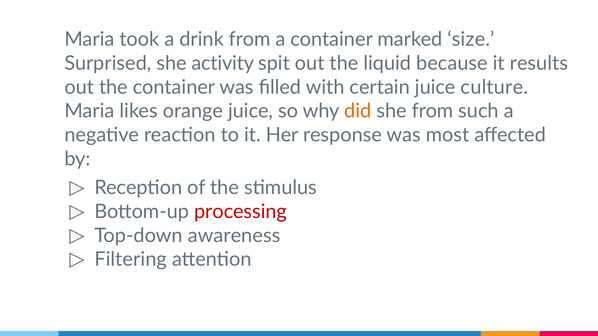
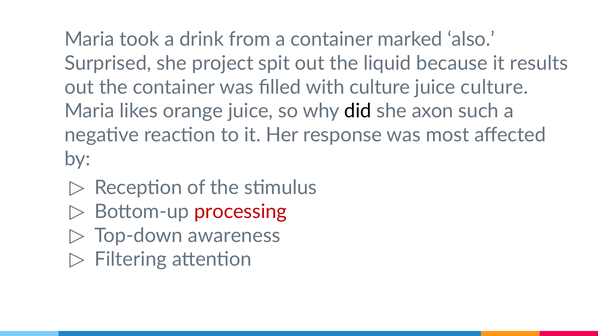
size: size -> also (471, 39)
activity: activity -> project (223, 63)
with certain: certain -> culture (380, 87)
did colour: orange -> black (358, 111)
she from: from -> axon (433, 111)
